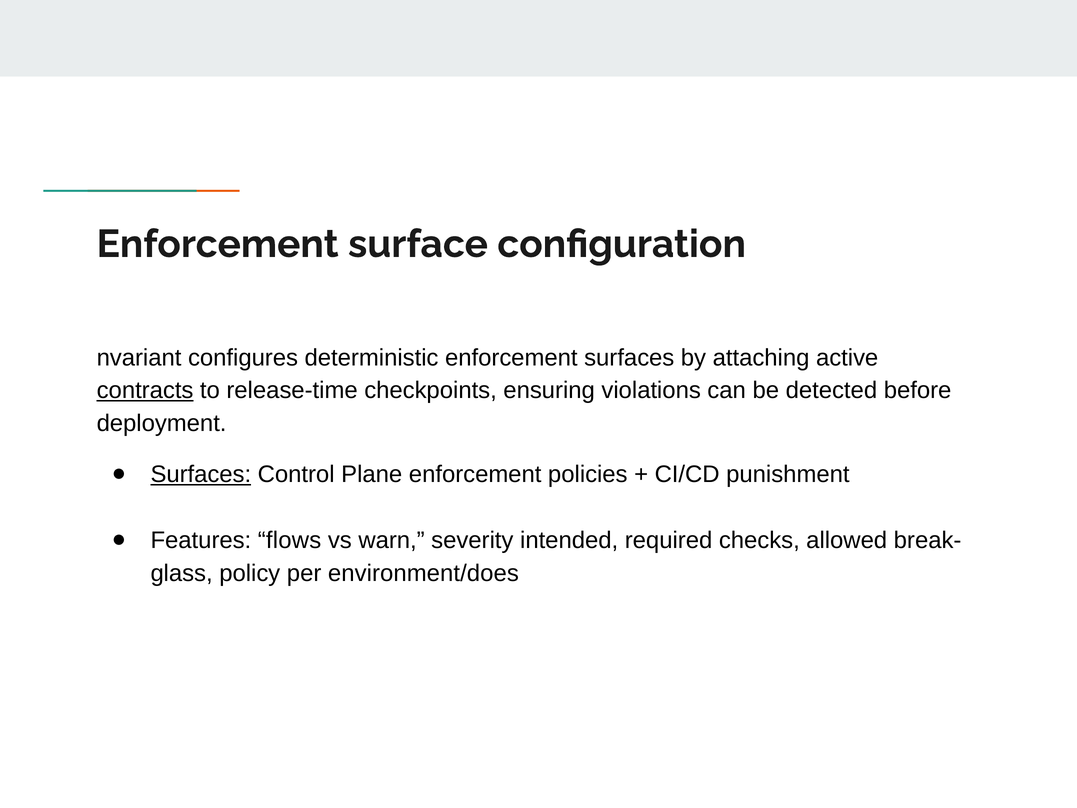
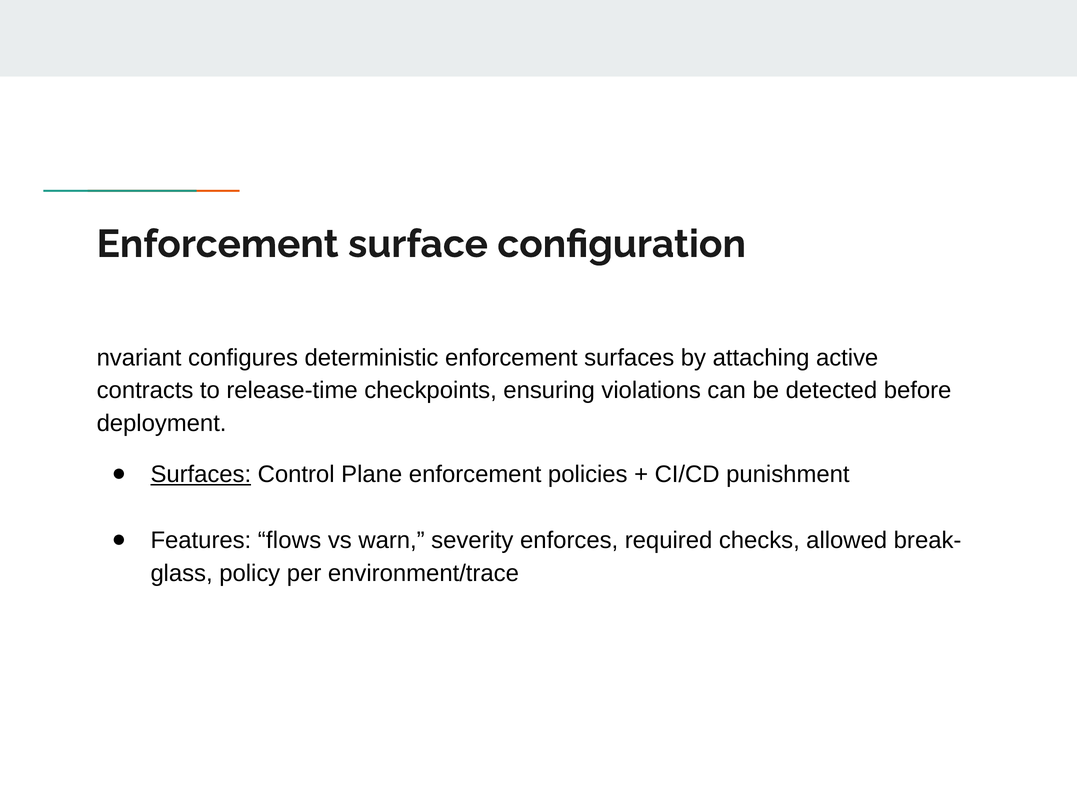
contracts underline: present -> none (145, 390)
intended: intended -> enforces (569, 540)
environment/does: environment/does -> environment/trace (423, 573)
